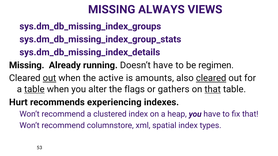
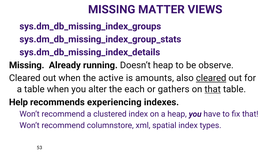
ALWAYS: ALWAYS -> MATTER (161, 9)
Doesn’t have: have -> heap (163, 65)
regimen: regimen -> observe (216, 65)
out underline: present -> none (49, 78)
table underline: present -> none (34, 89)
flags: flags -> each (135, 89)
Hurt: Hurt -> Help (18, 102)
